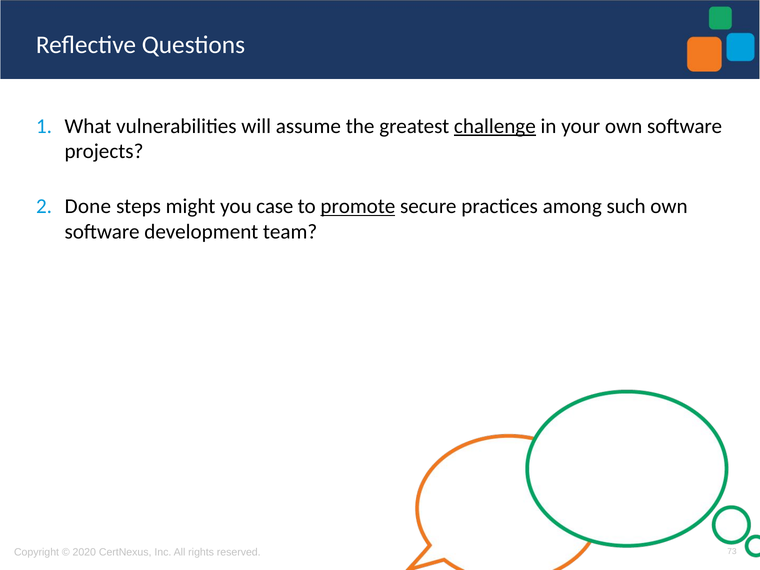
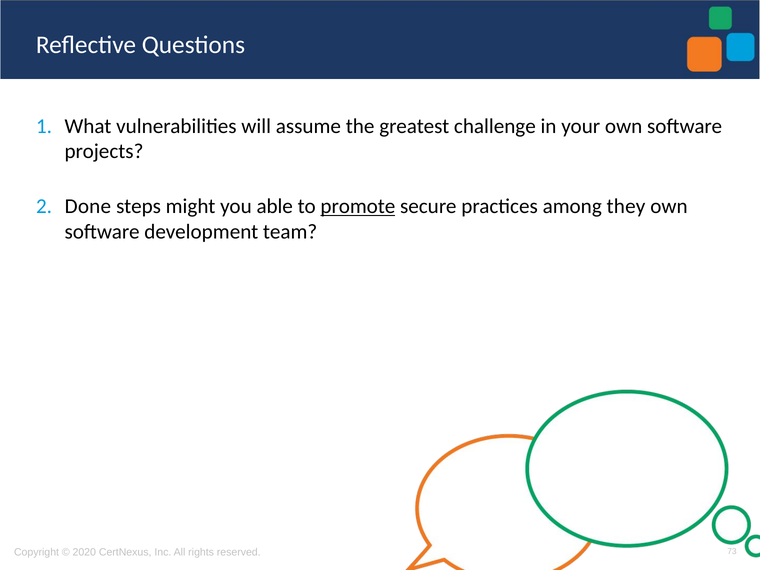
challenge underline: present -> none (495, 126)
case: case -> able (275, 206)
such: such -> they (626, 206)
